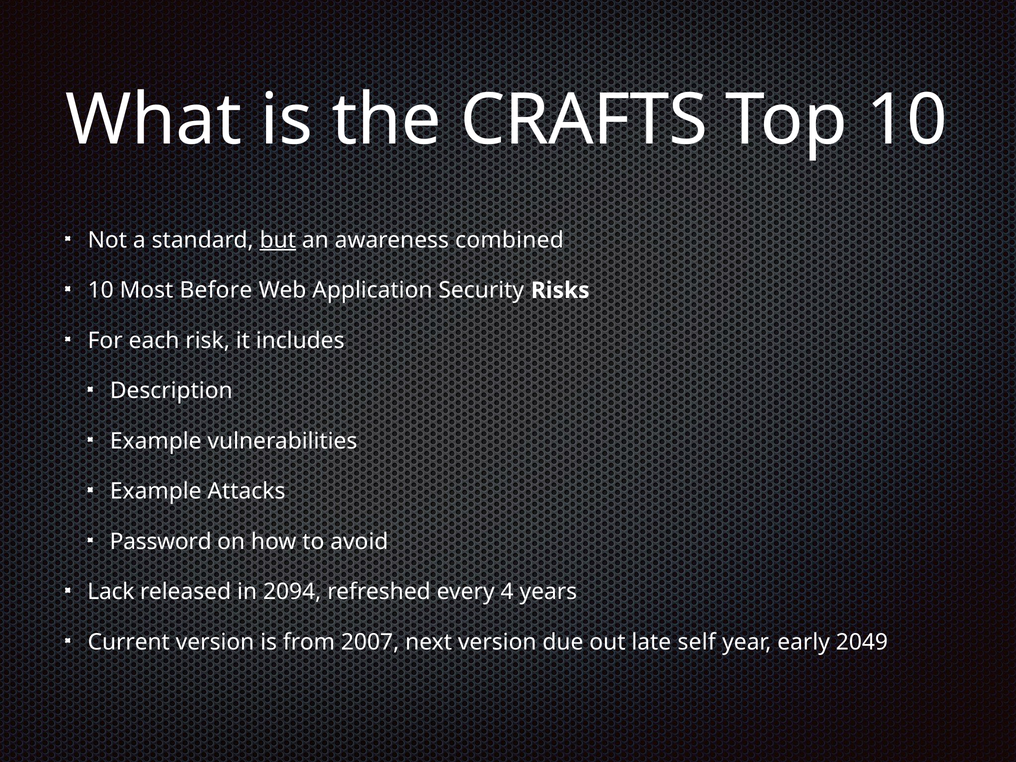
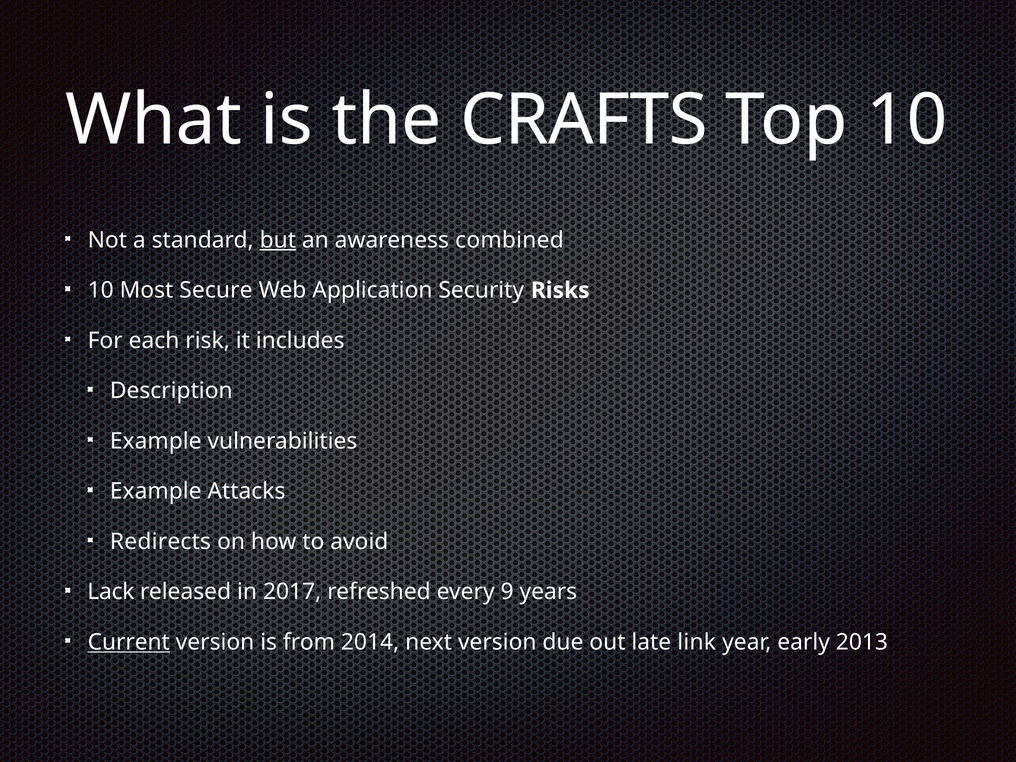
Before: Before -> Secure (216, 290)
Password: Password -> Redirects (160, 542)
2094: 2094 -> 2017 (292, 592)
4: 4 -> 9 (507, 592)
Current underline: none -> present (129, 642)
2007: 2007 -> 2014 (370, 642)
self: self -> link (697, 642)
2049: 2049 -> 2013 (862, 642)
